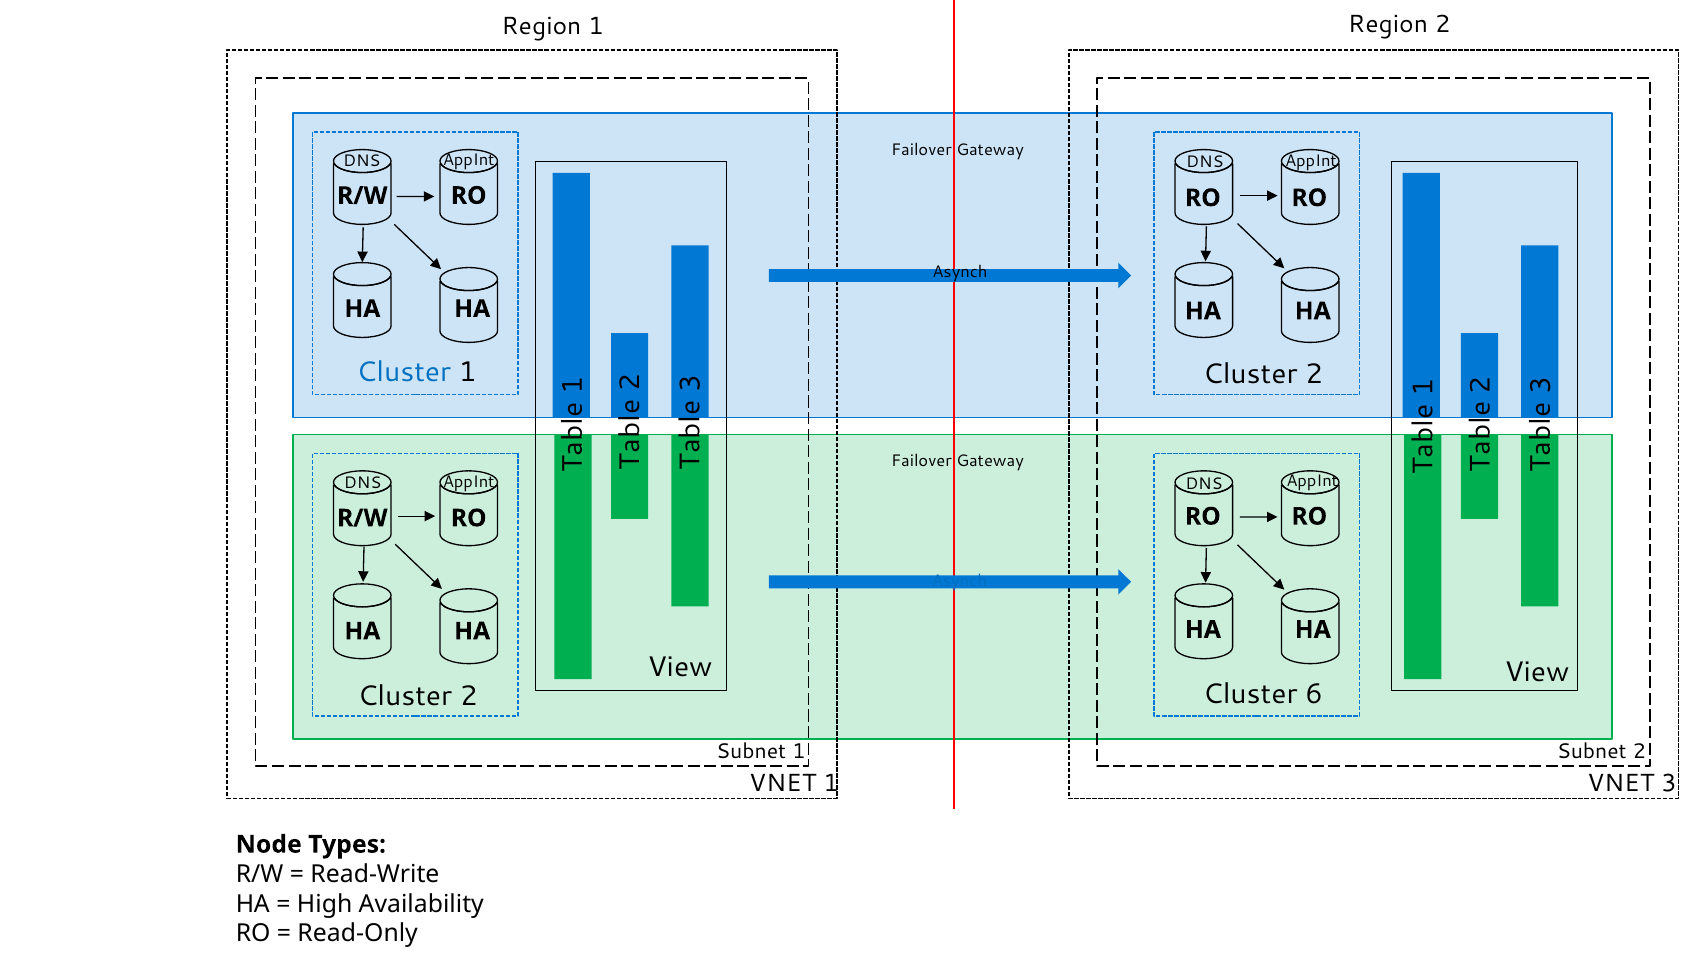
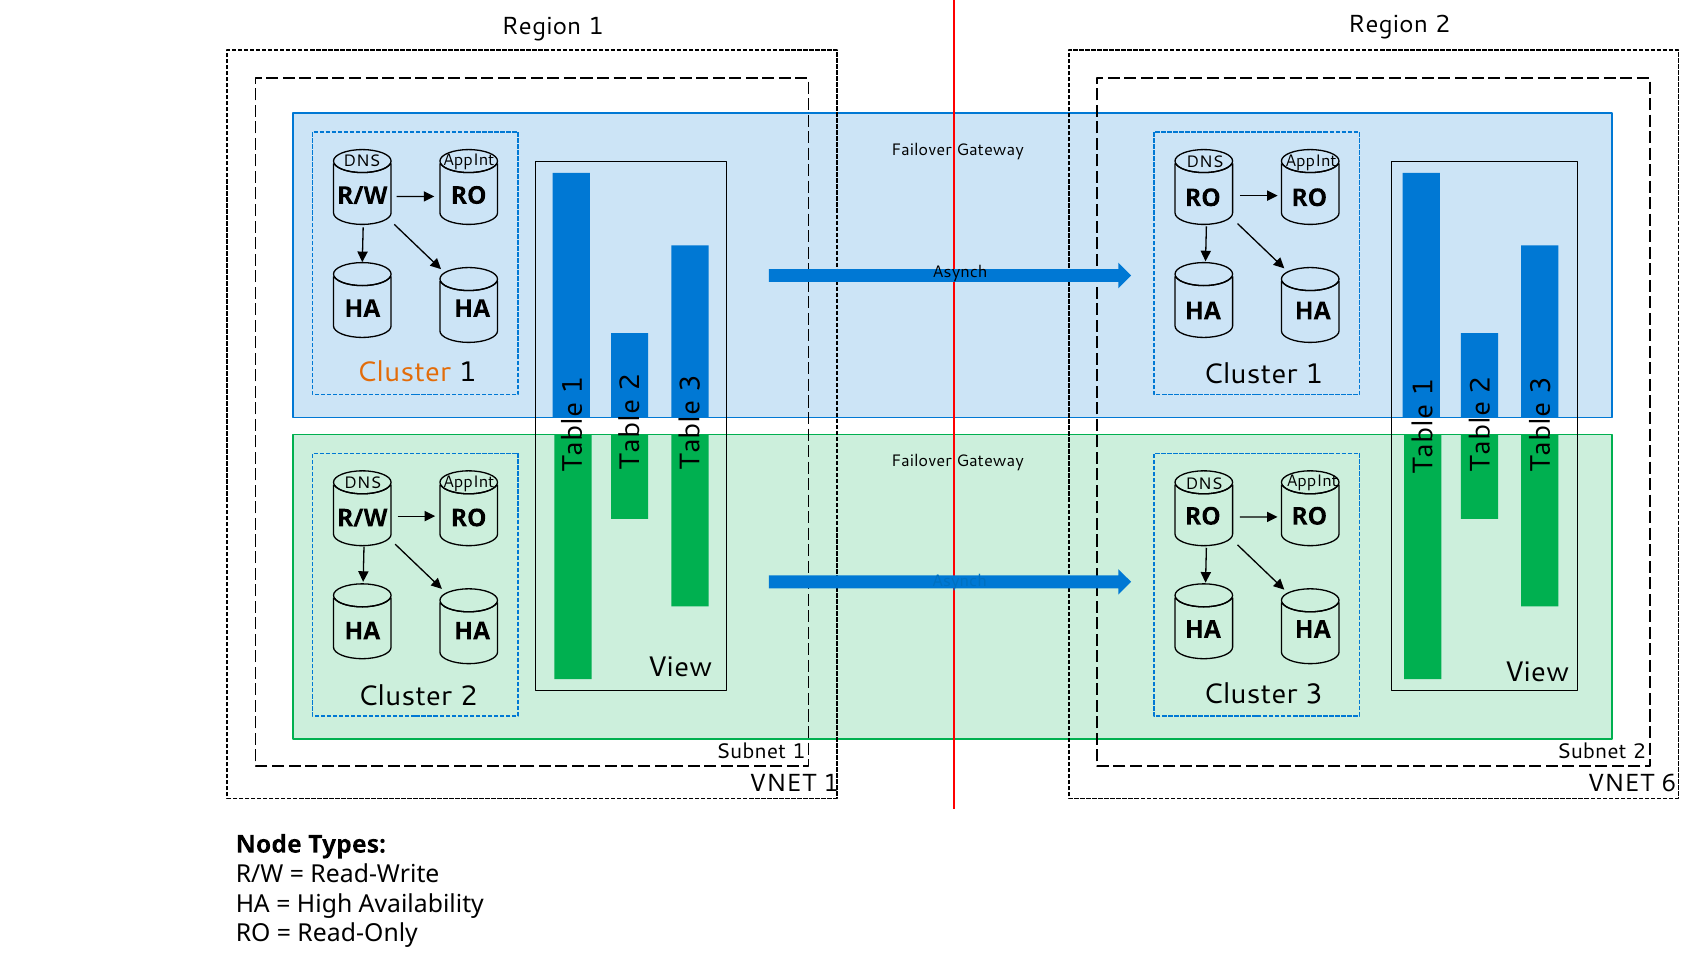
Cluster colour: blue -> orange (404, 372)
2: 2 -> 1 (1314, 375)
Cluster 6: 6 -> 3 (1314, 695)
VNET 3: 3 -> 6 (1669, 783)
